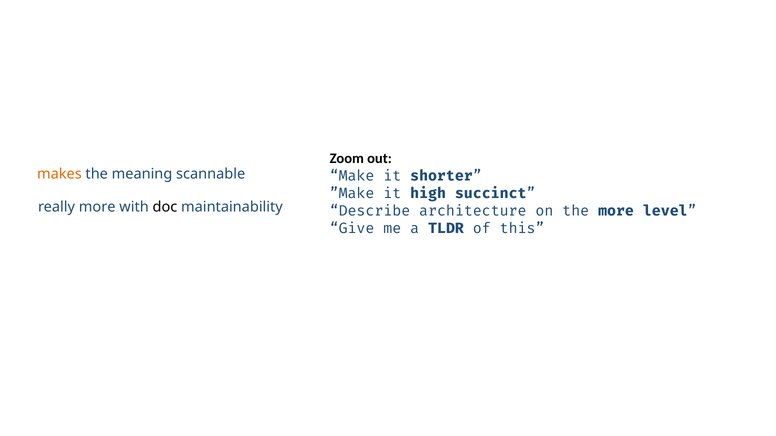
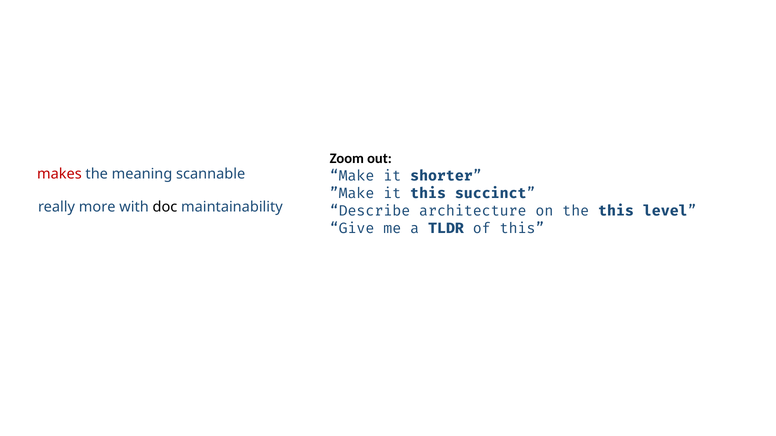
makes colour: orange -> red (59, 174)
it high: high -> this (428, 194)
the more: more -> this (616, 211)
